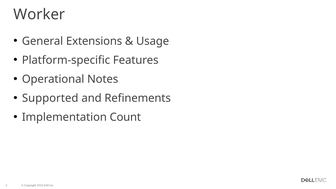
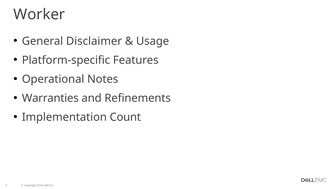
Extensions: Extensions -> Disclaimer (94, 41)
Supported: Supported -> Warranties (50, 98)
